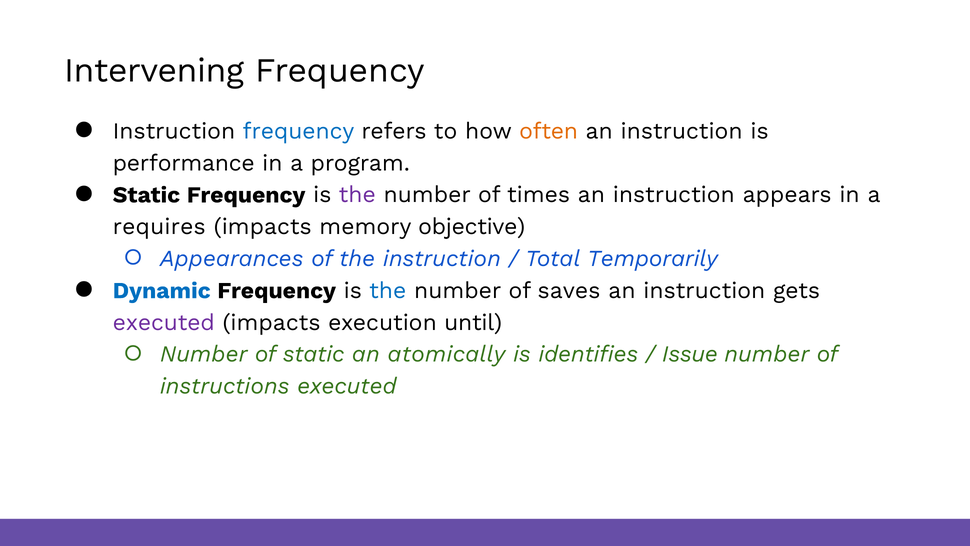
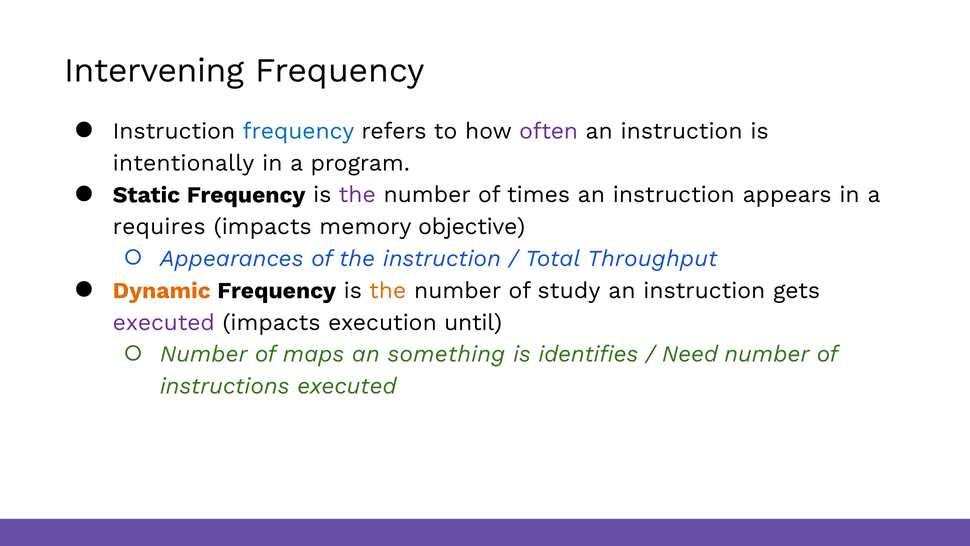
often colour: orange -> purple (549, 131)
performance: performance -> intentionally (183, 163)
Temporarily: Temporarily -> Throughput (652, 259)
Dynamic colour: blue -> orange (162, 290)
the colour: blue -> orange (388, 290)
saves: saves -> study (569, 290)
of static: static -> maps (313, 354)
atomically: atomically -> something (446, 354)
Issue: Issue -> Need (690, 354)
